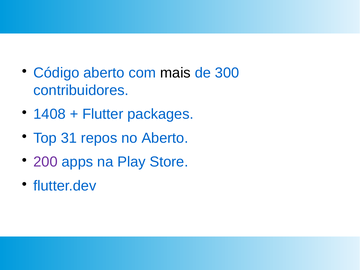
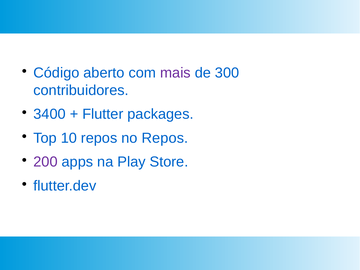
mais colour: black -> purple (175, 73)
1408: 1408 -> 3400 (50, 114)
31: 31 -> 10 (69, 138)
no Aberto: Aberto -> Repos (165, 138)
